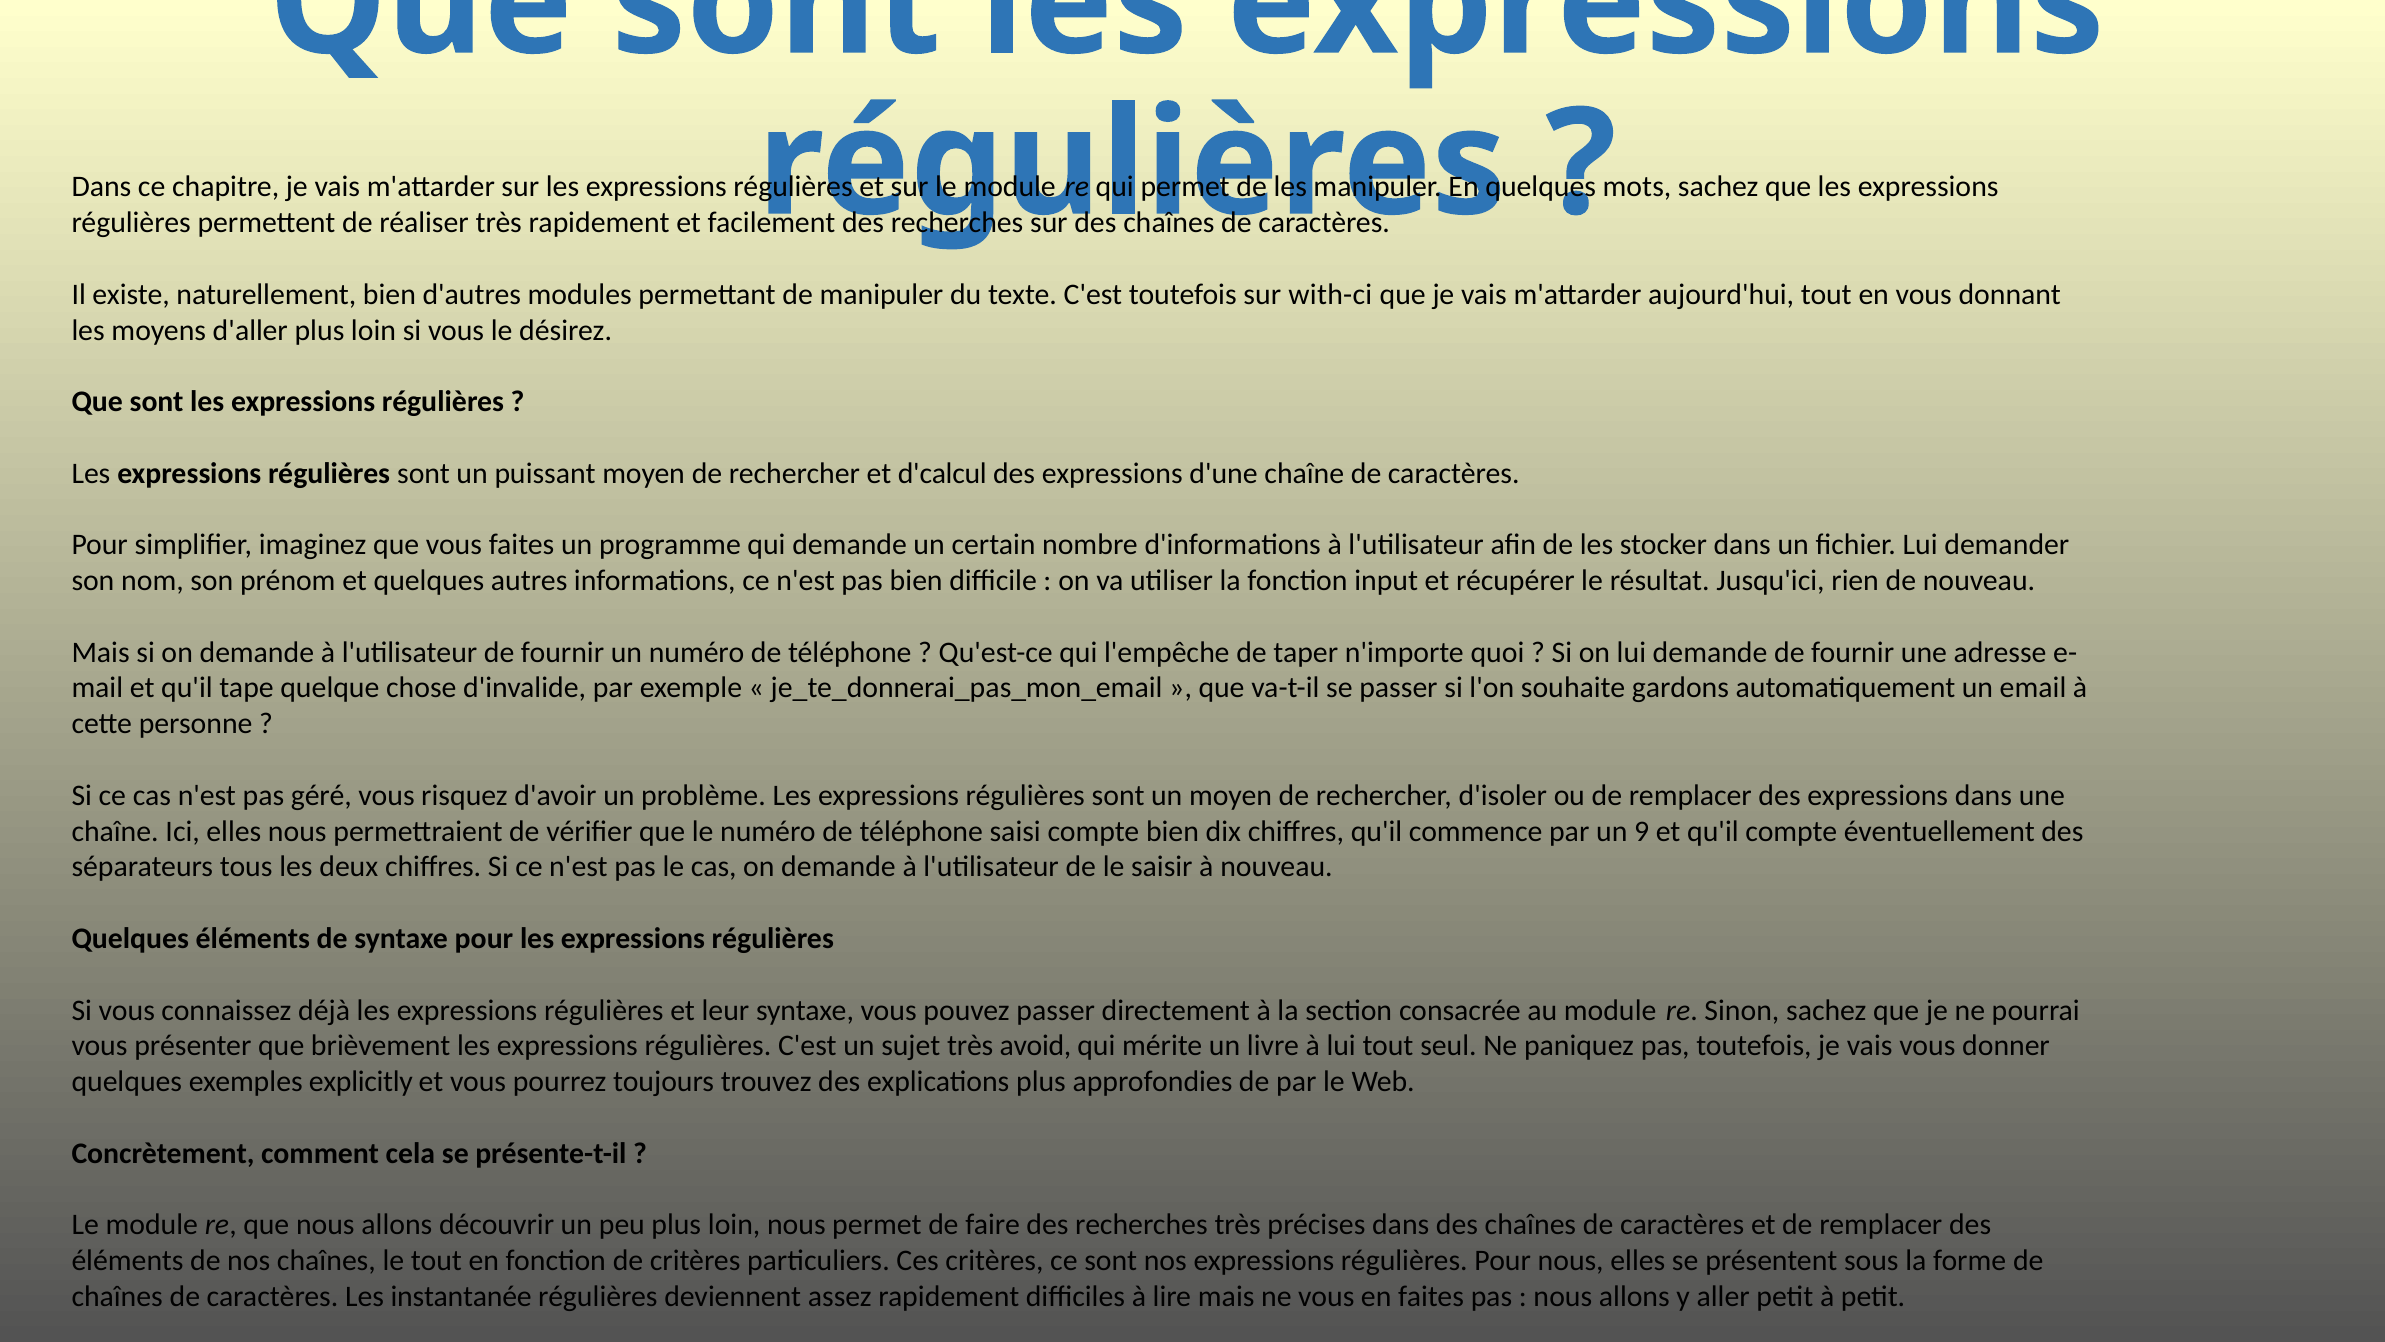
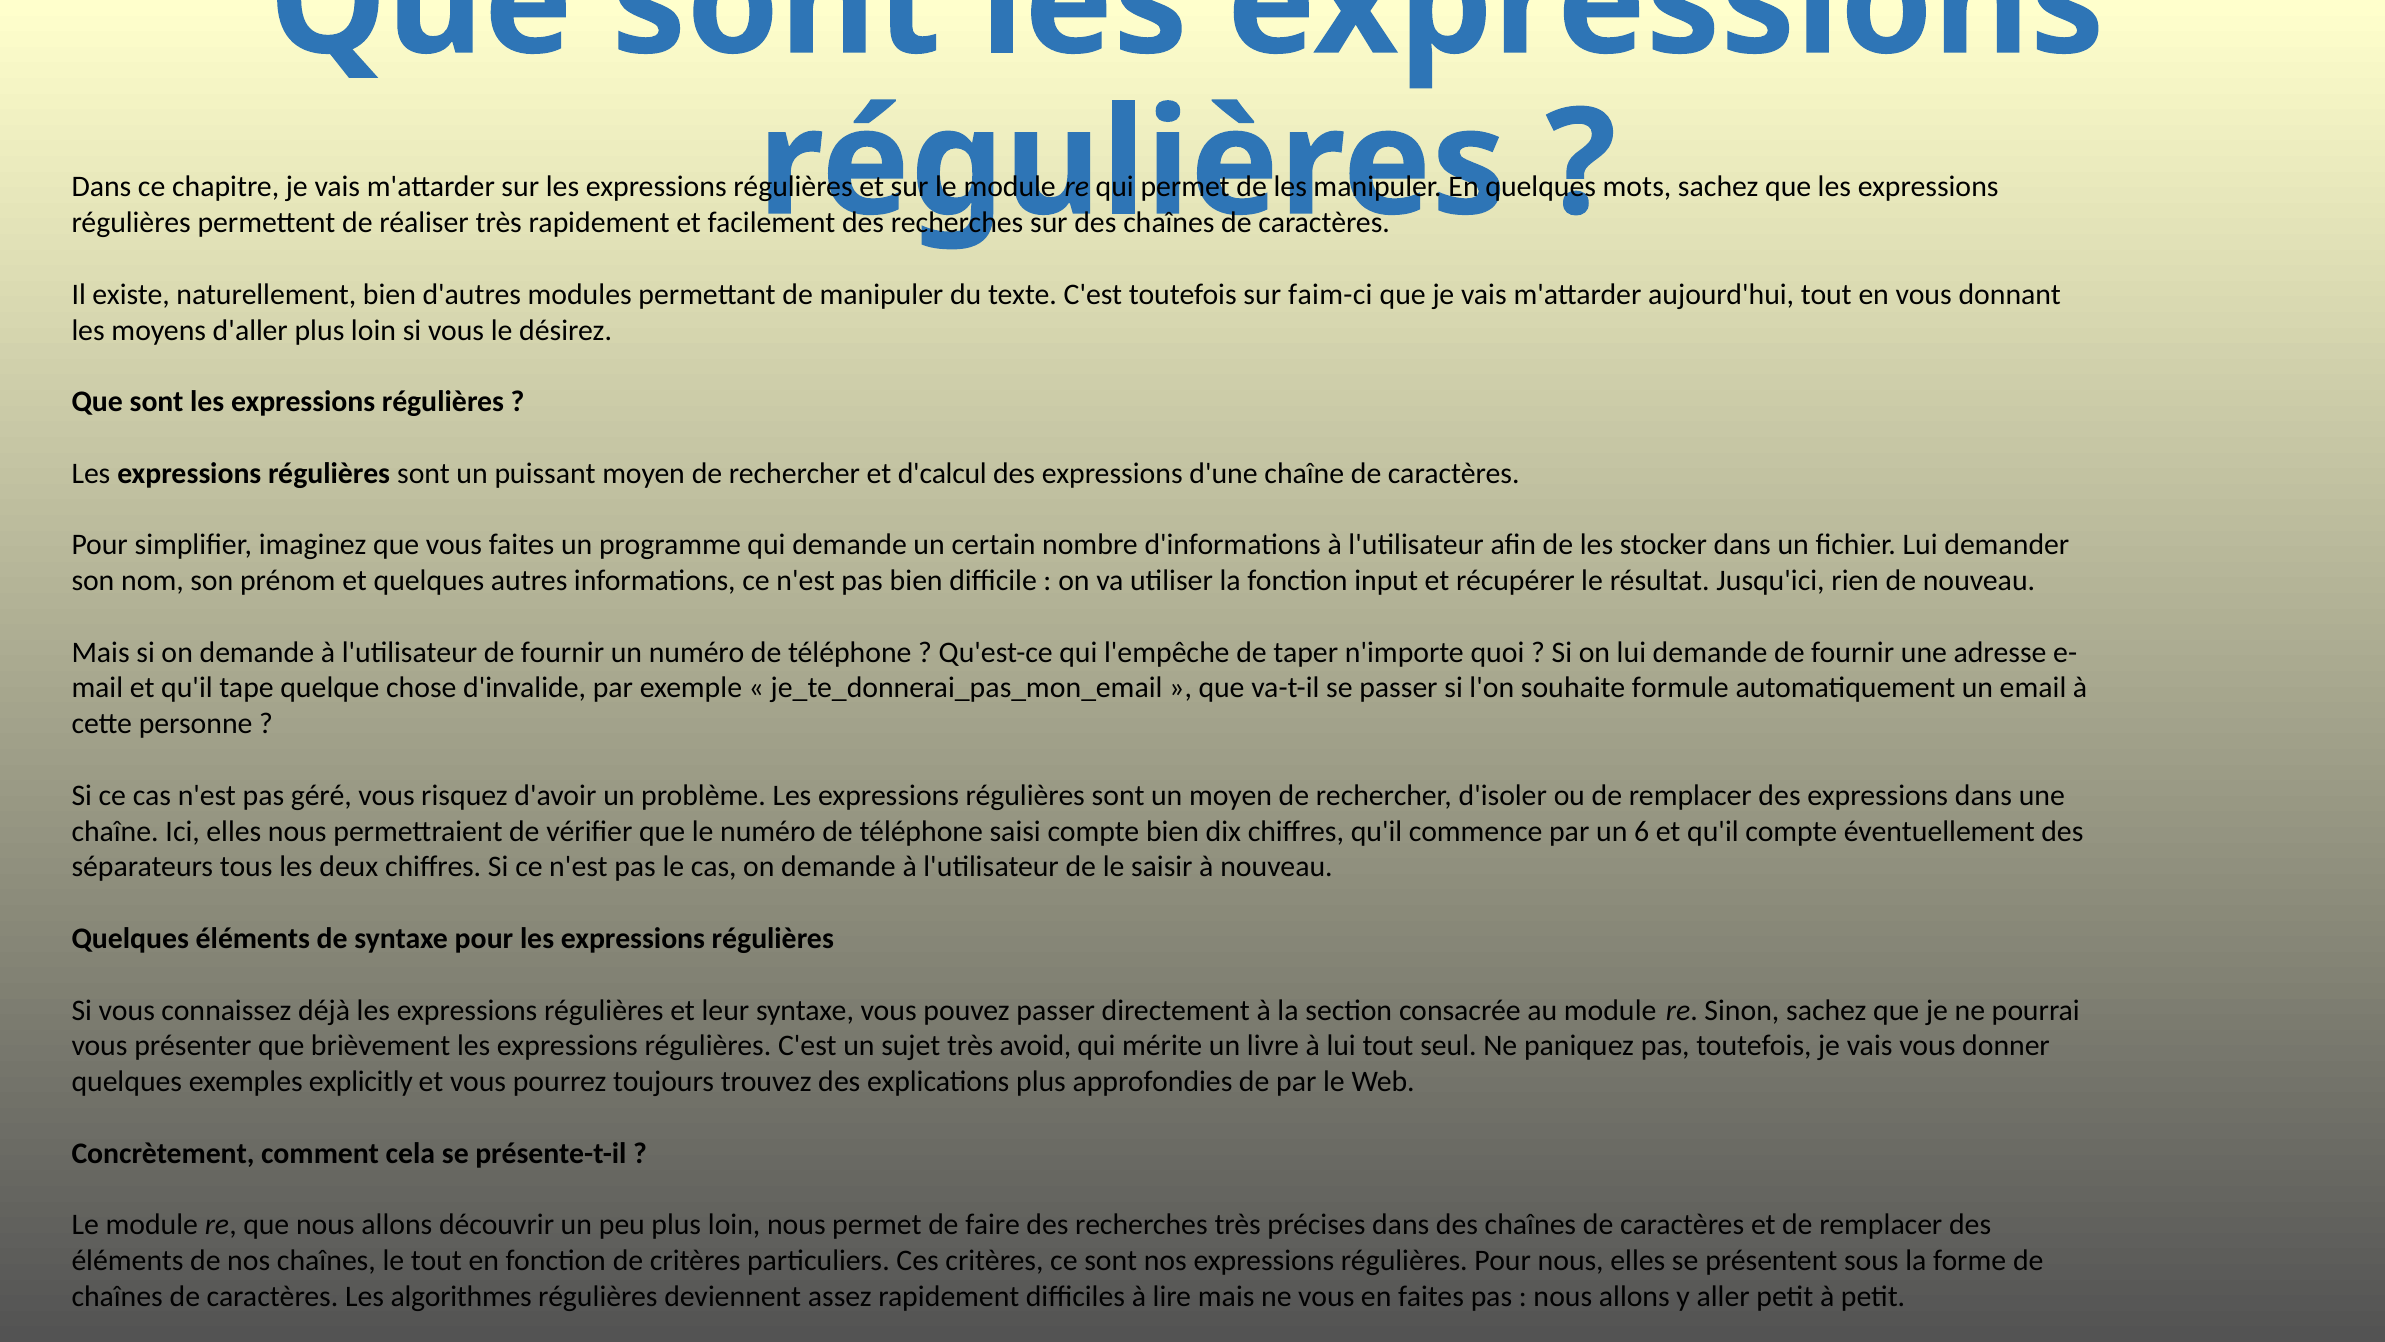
with-ci: with-ci -> faim-ci (1330, 294)
gardons: gardons -> formule (1680, 688)
9: 9 -> 6 (1642, 831)
instantanée: instantanée -> algorithmes (461, 1296)
